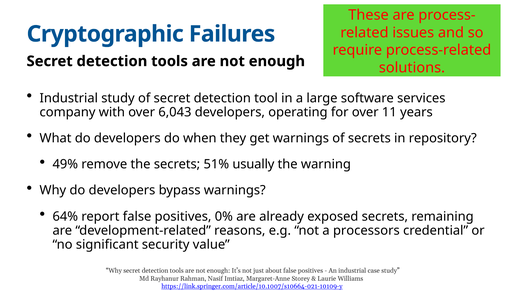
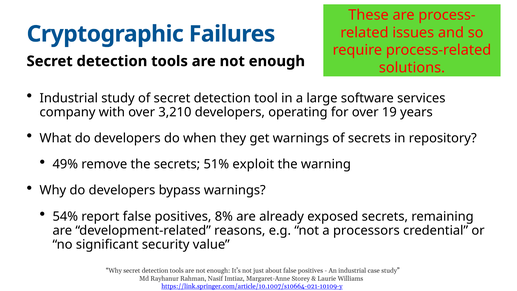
6,043: 6,043 -> 3,210 (175, 112)
11: 11 -> 19 (389, 112)
usually: usually -> exploit (253, 164)
64%: 64% -> 54% (65, 216)
0%: 0% -> 8% (224, 216)
